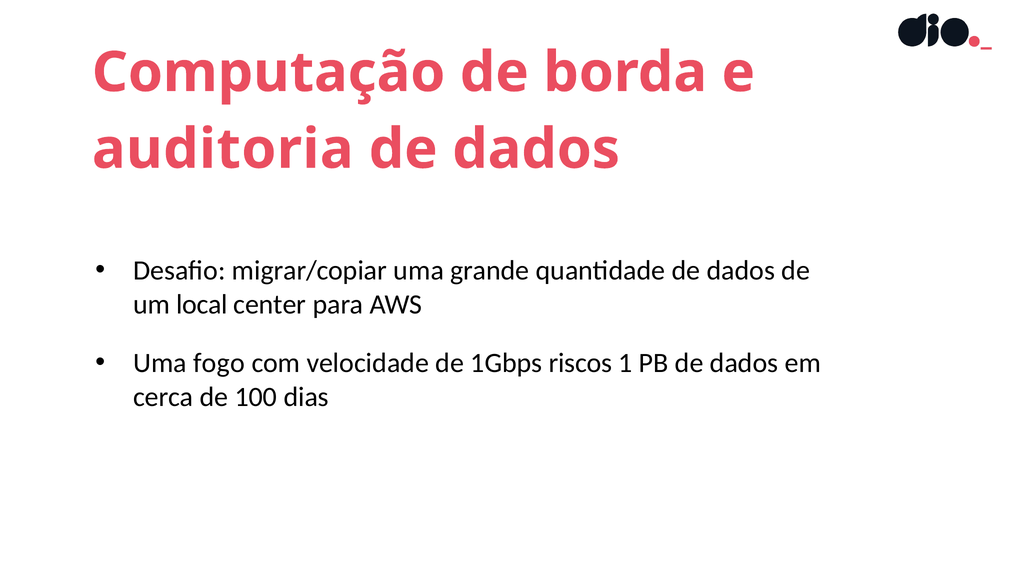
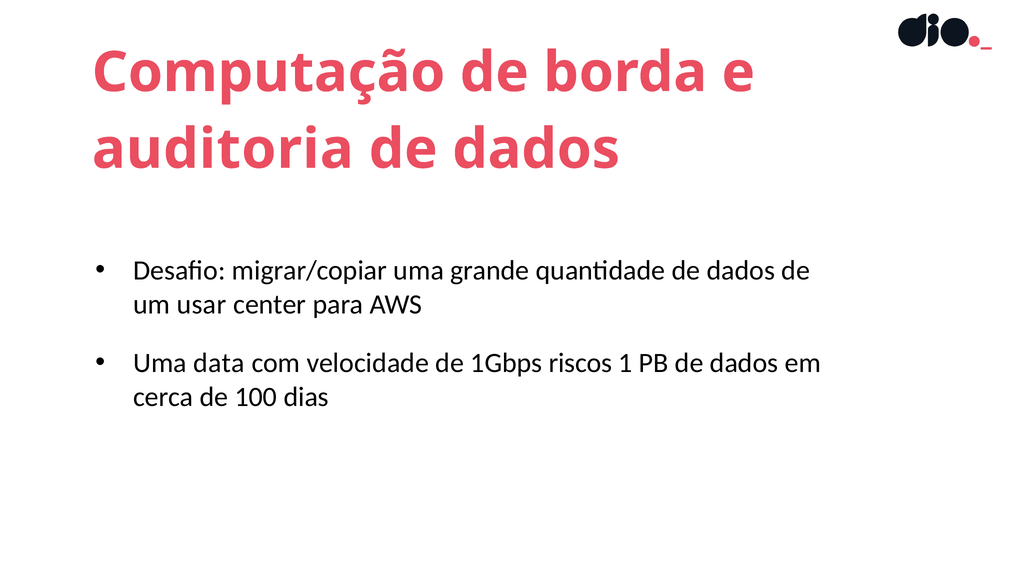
local: local -> usar (202, 304)
fogo: fogo -> data (219, 363)
